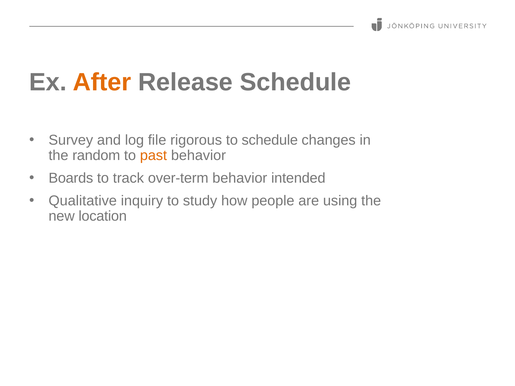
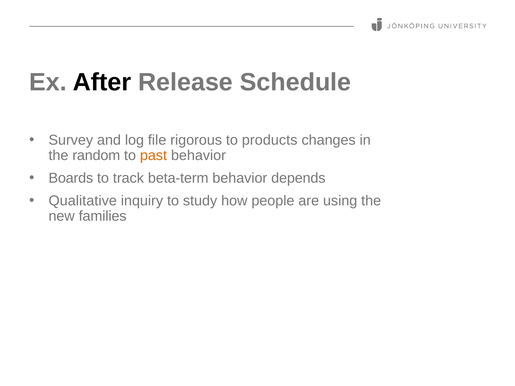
After colour: orange -> black (102, 82)
to schedule: schedule -> products (270, 140)
over-term: over-term -> beta-term (178, 178)
intended: intended -> depends (298, 178)
location: location -> families (103, 216)
